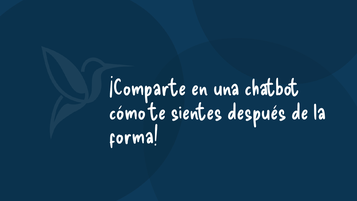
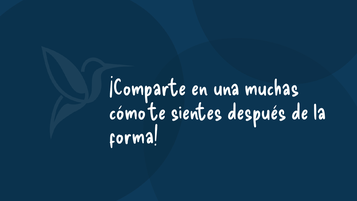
chatbot: chatbot -> muchas (272, 88)
